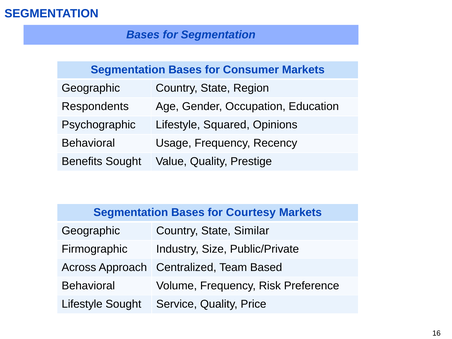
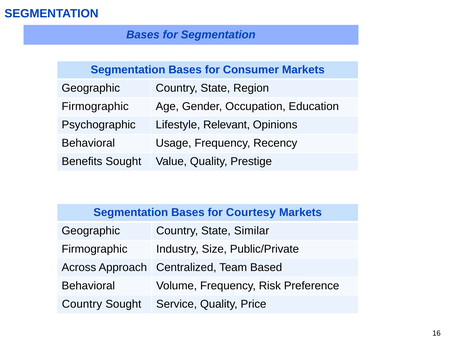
Respondents: Respondents -> Firmographic (95, 106)
Squared: Squared -> Relevant (227, 125)
Lifestyle: Lifestyle -> Country (82, 304)
